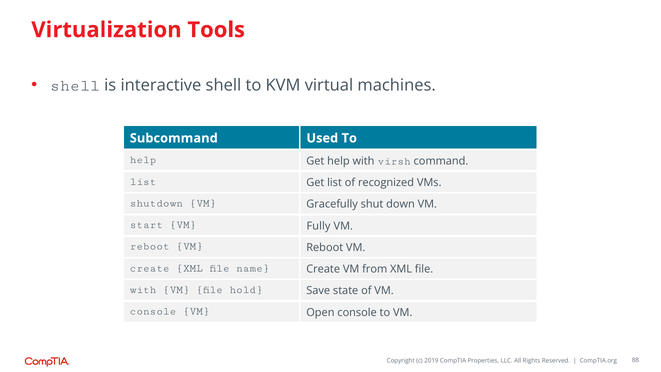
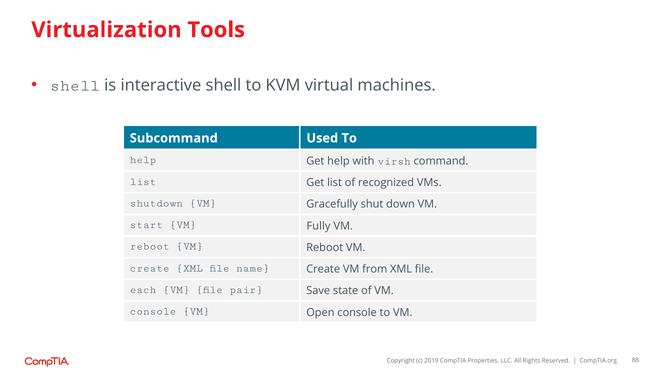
with: with -> each (143, 289)
hold: hold -> pair (246, 289)
